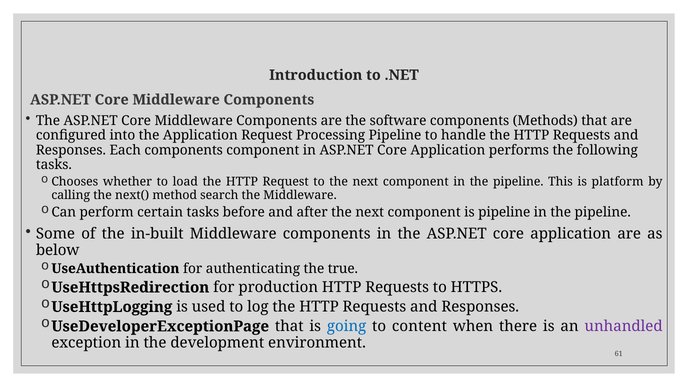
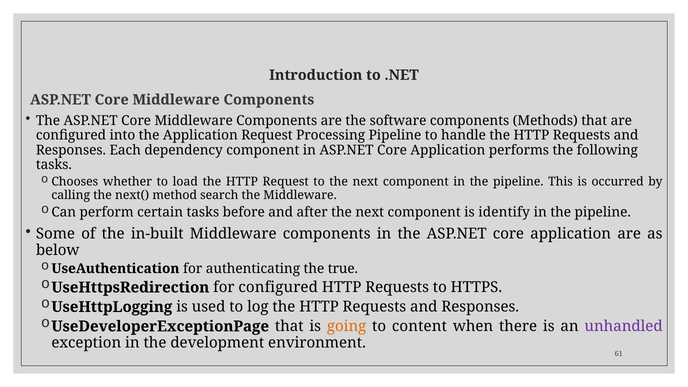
Each components: components -> dependency (184, 150)
platform: platform -> occurred (618, 182)
is pipeline: pipeline -> identify (504, 212)
for production: production -> configured (278, 287)
going colour: blue -> orange (347, 326)
